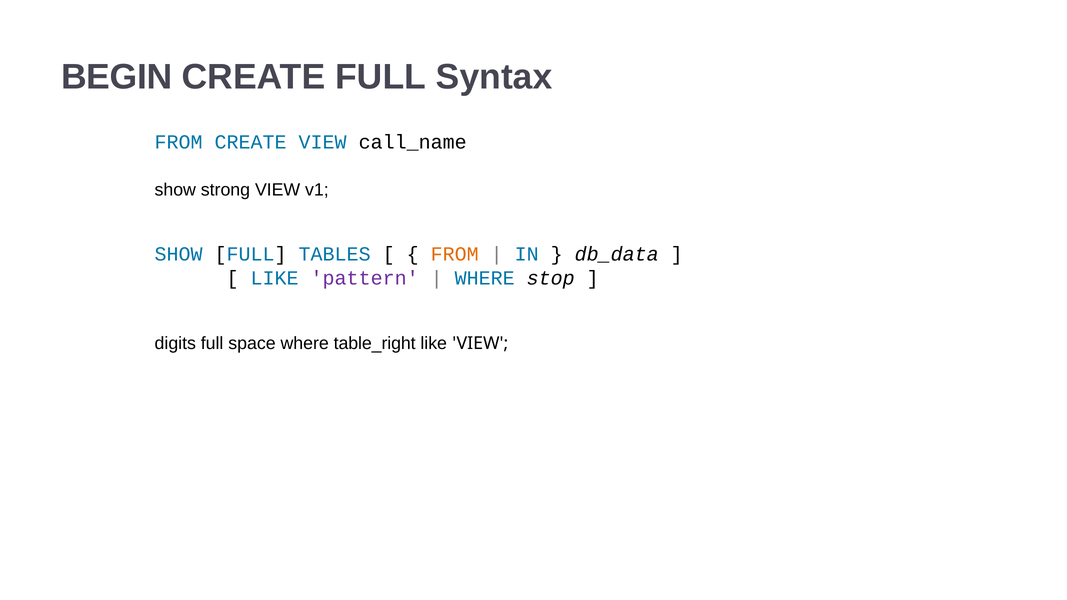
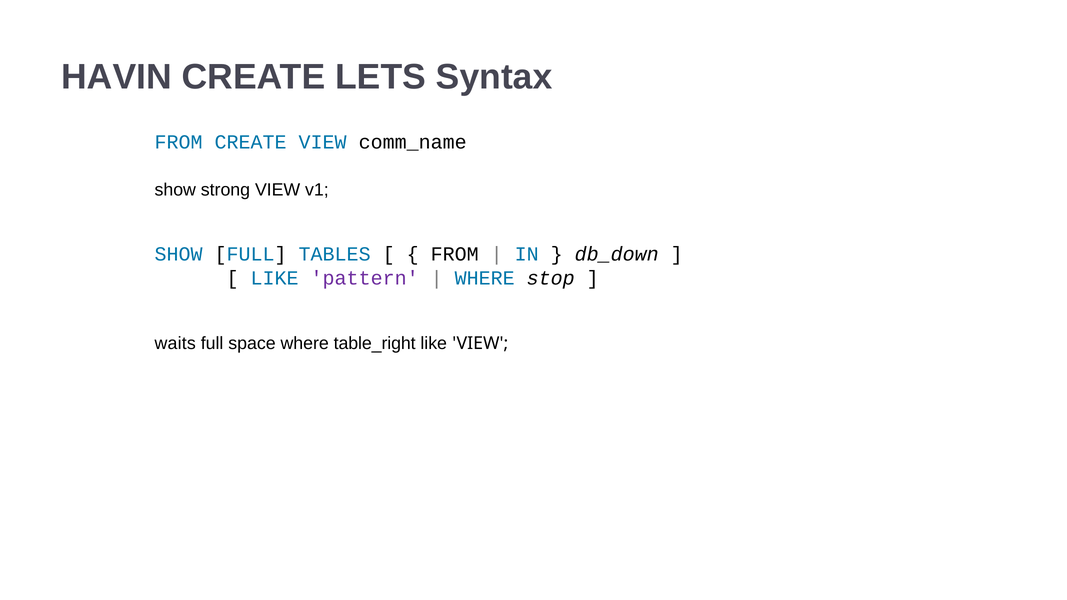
BEGIN: BEGIN -> HAVIN (116, 77)
CREATE FULL: FULL -> LETS (381, 77)
call_name: call_name -> comm_name (413, 142)
FROM colour: orange -> black (455, 254)
db_data: db_data -> db_down (617, 254)
digits: digits -> waits (175, 344)
